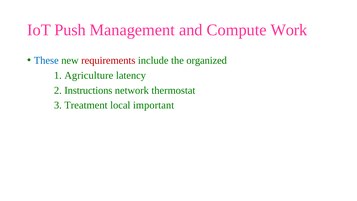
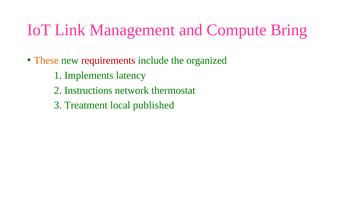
Push: Push -> Link (70, 30)
Work: Work -> Bring (289, 30)
These colour: blue -> orange (46, 60)
Agriculture: Agriculture -> Implements (89, 75)
important: important -> published (154, 105)
